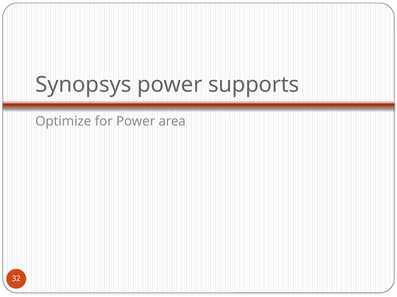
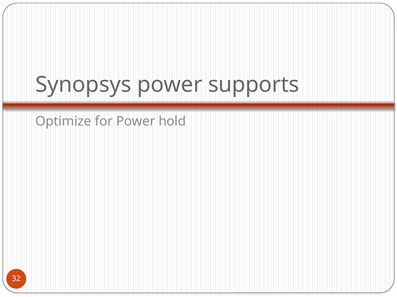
area: area -> hold (172, 121)
